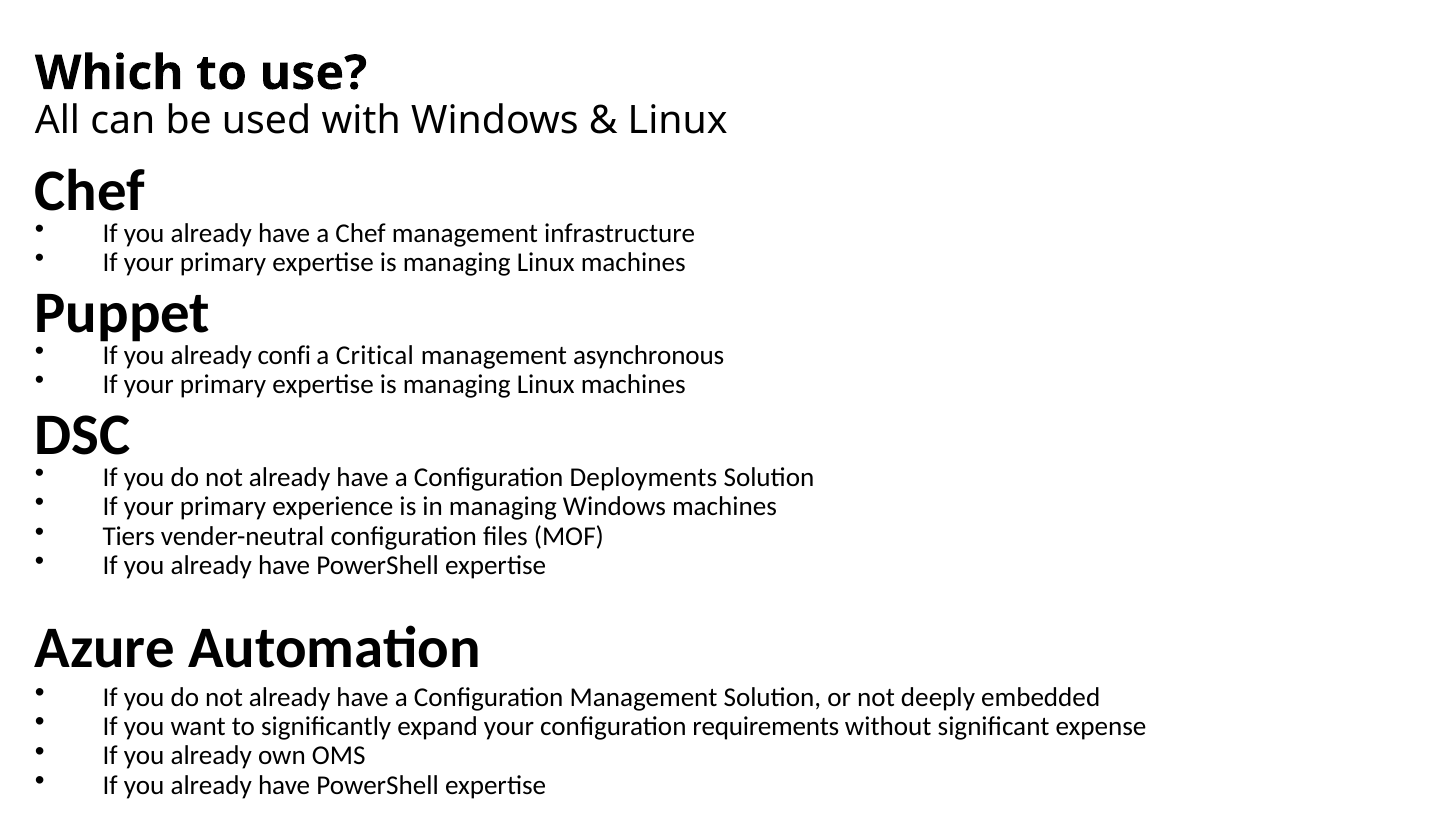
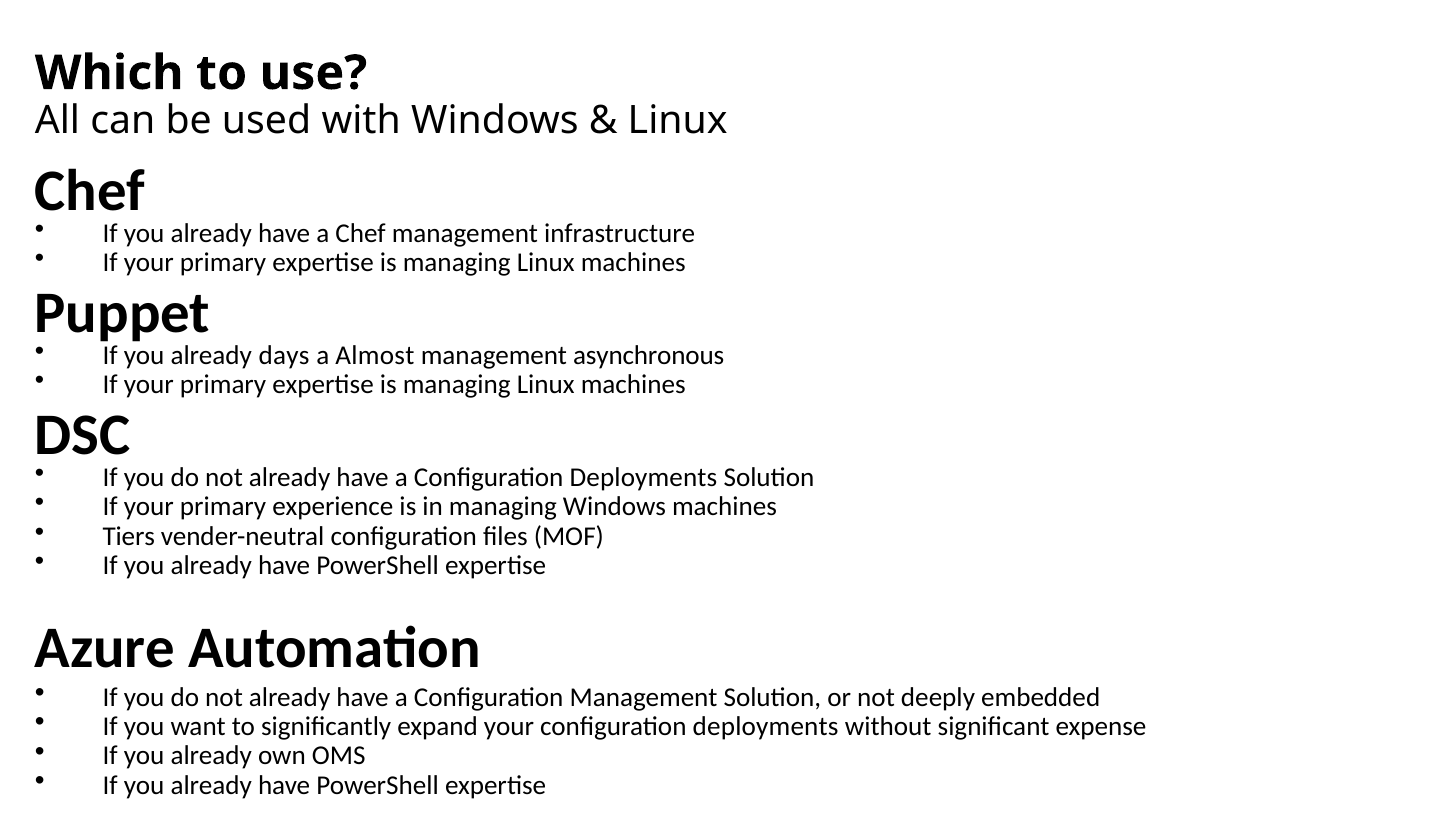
confi: confi -> days (284, 356)
Critical: Critical -> Almost (375, 356)
your configuration requirements: requirements -> deployments (766, 727)
